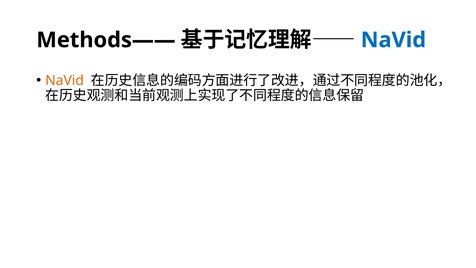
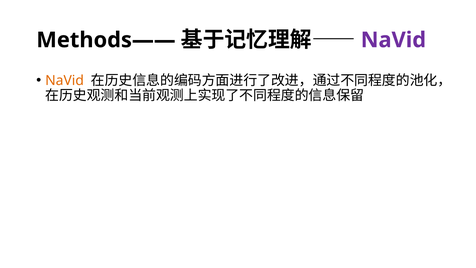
NaVid colour: blue -> purple (393, 40)
